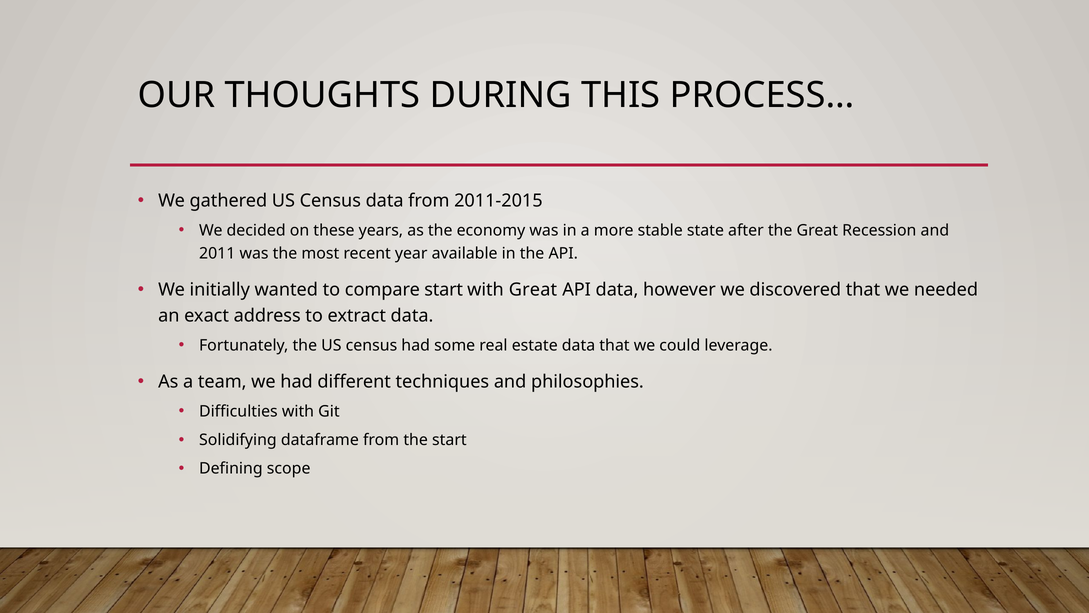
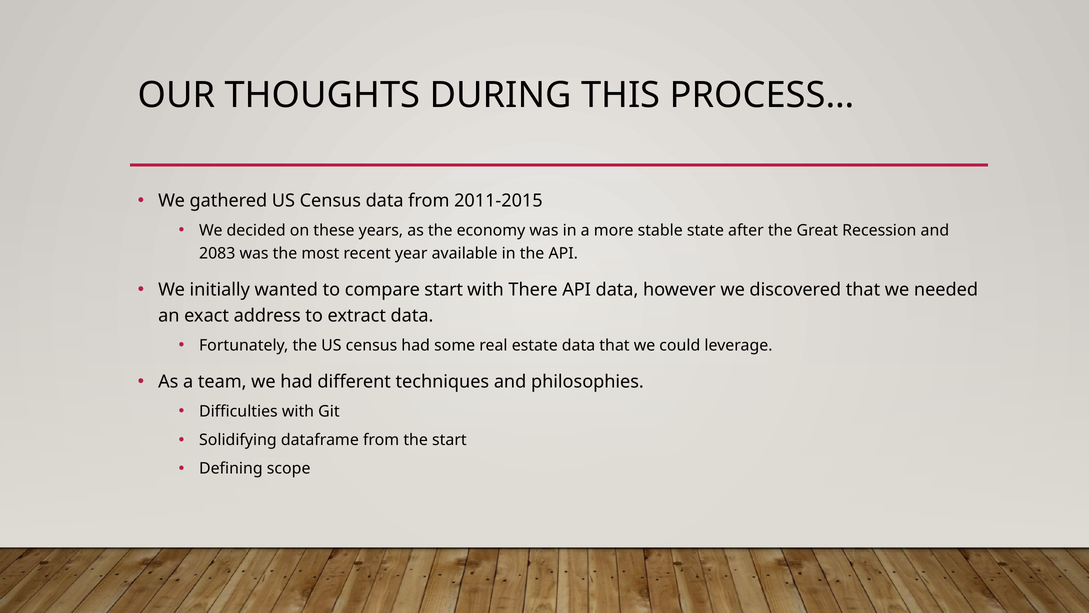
2011: 2011 -> 2083 (217, 253)
with Great: Great -> There (533, 289)
